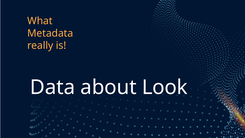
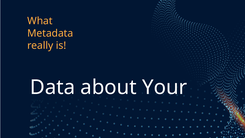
Look: Look -> Your (165, 87)
